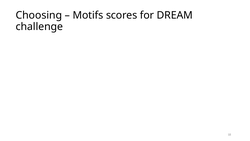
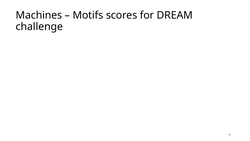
Choosing: Choosing -> Machines (39, 15)
